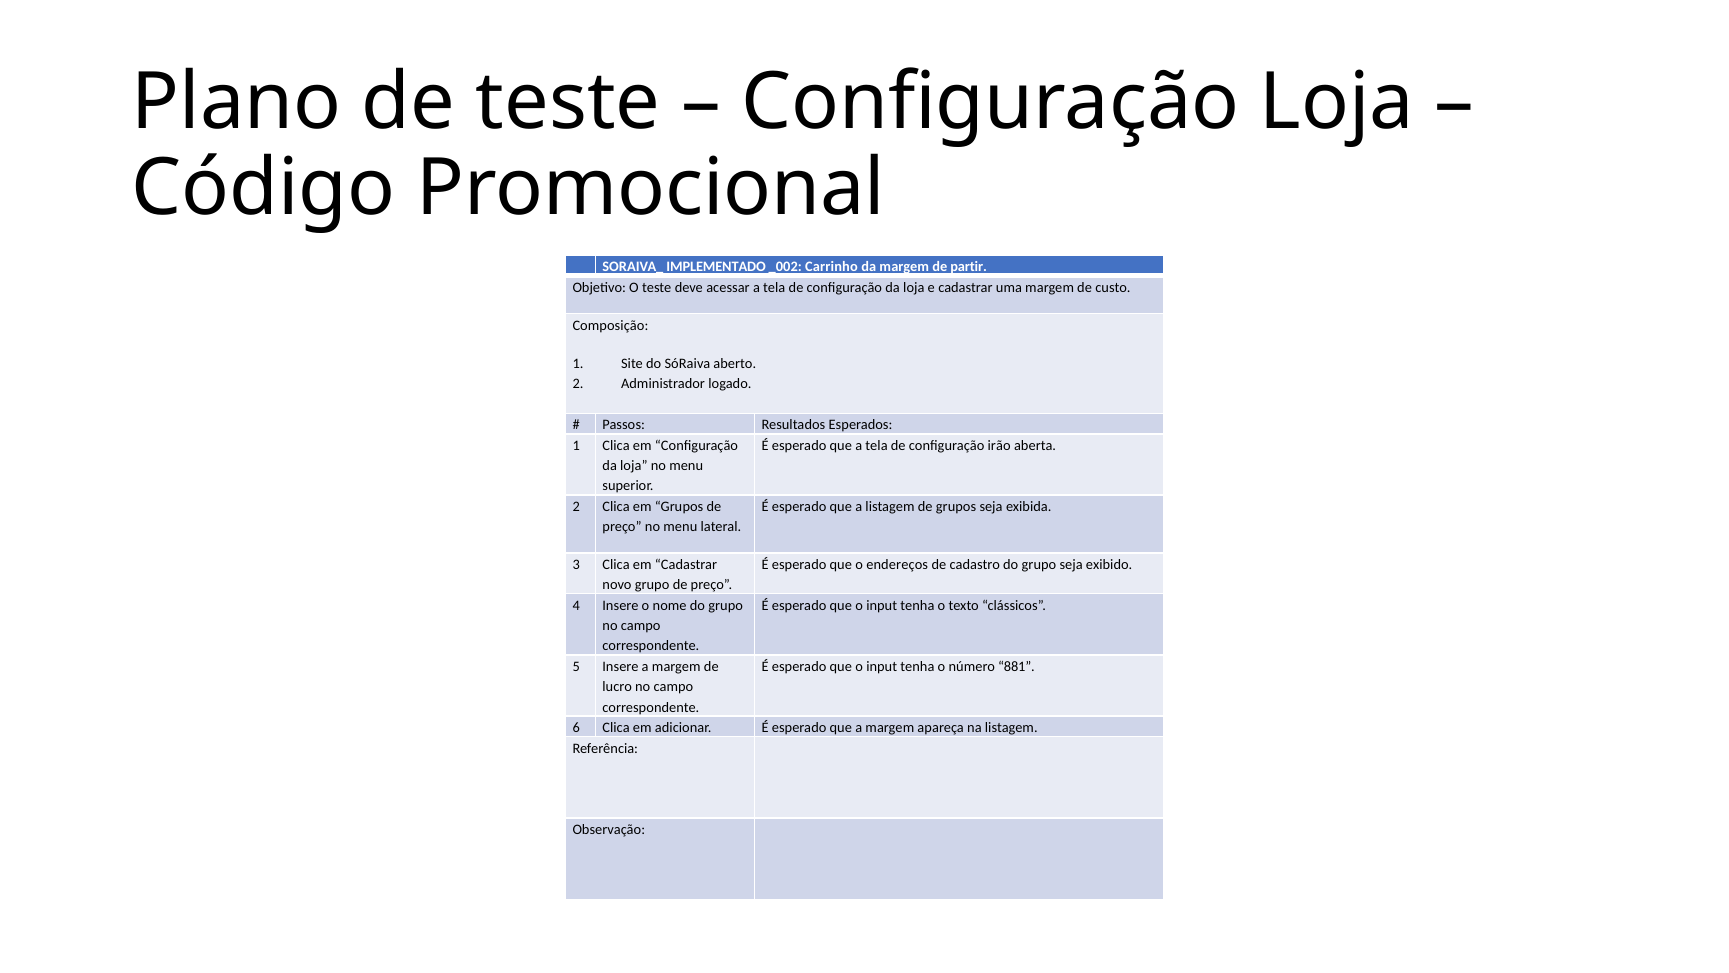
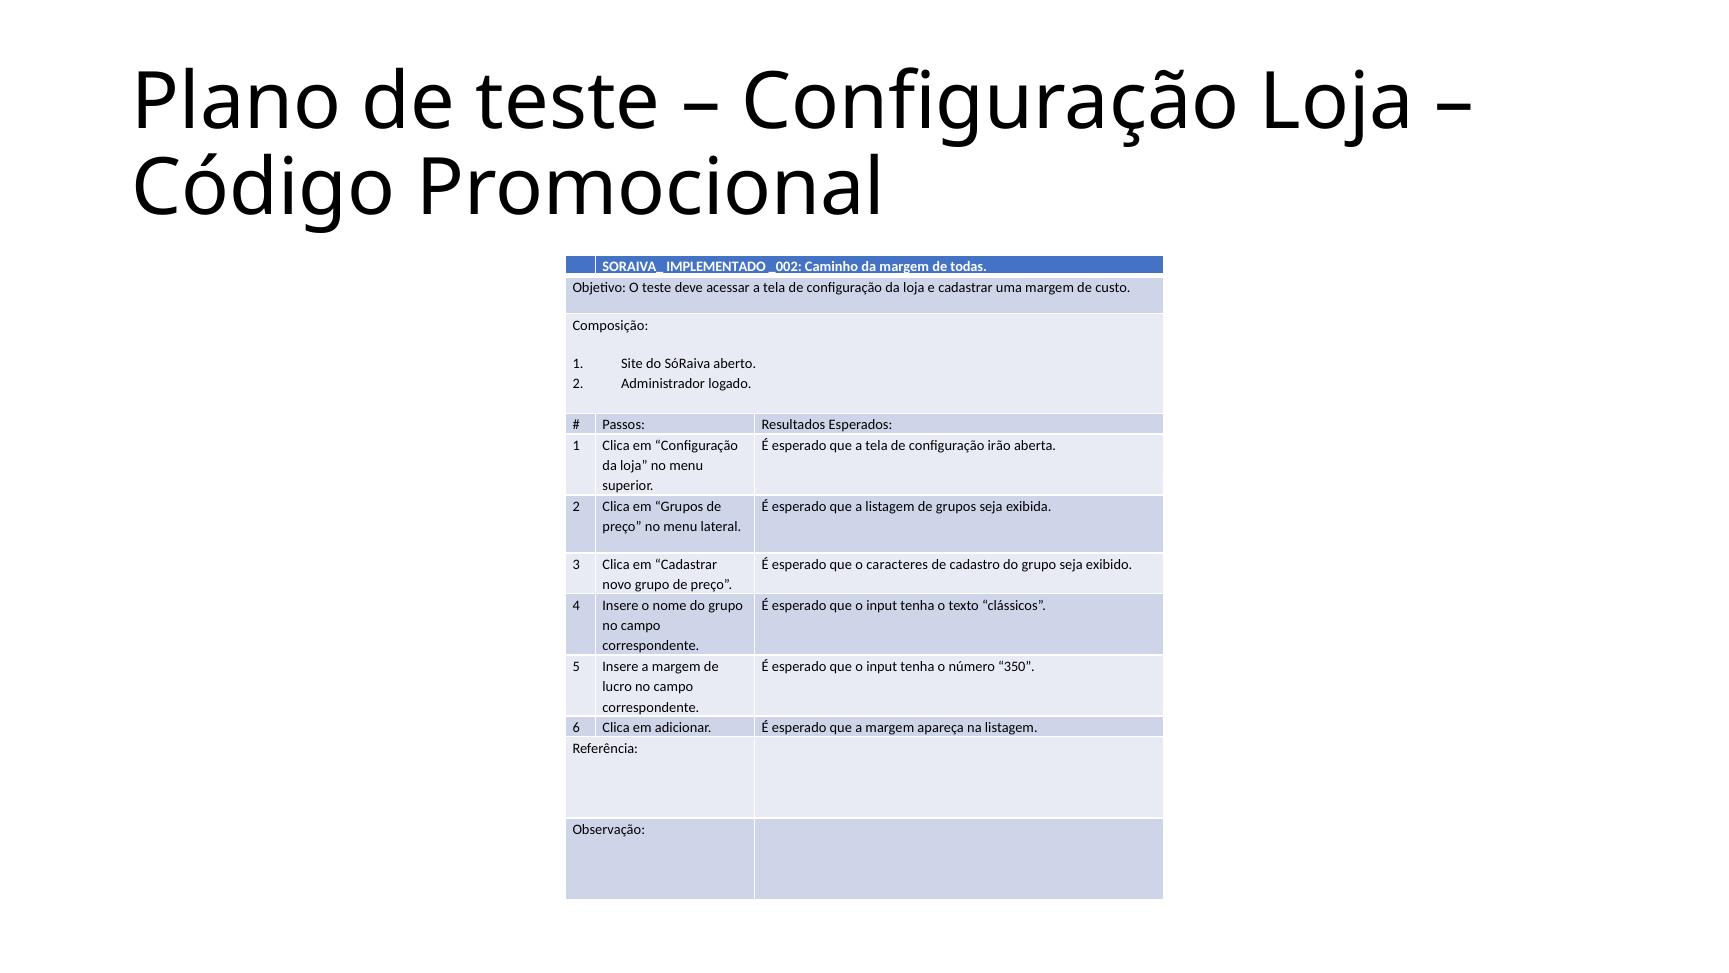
Carrinho: Carrinho -> Caminho (832, 267)
partir: partir -> todas (969, 267)
endereços: endereços -> caracteres (897, 564)
881: 881 -> 350 (1016, 666)
